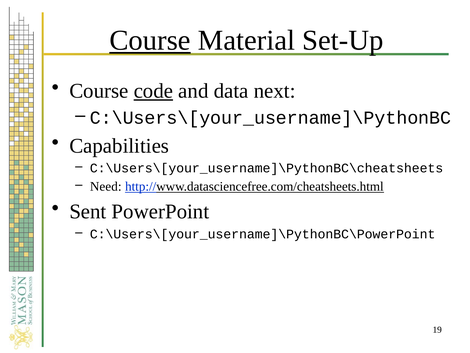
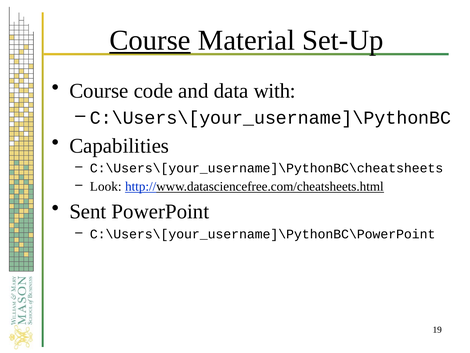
code underline: present -> none (153, 91)
next: next -> with (275, 91)
Need: Need -> Look (106, 186)
